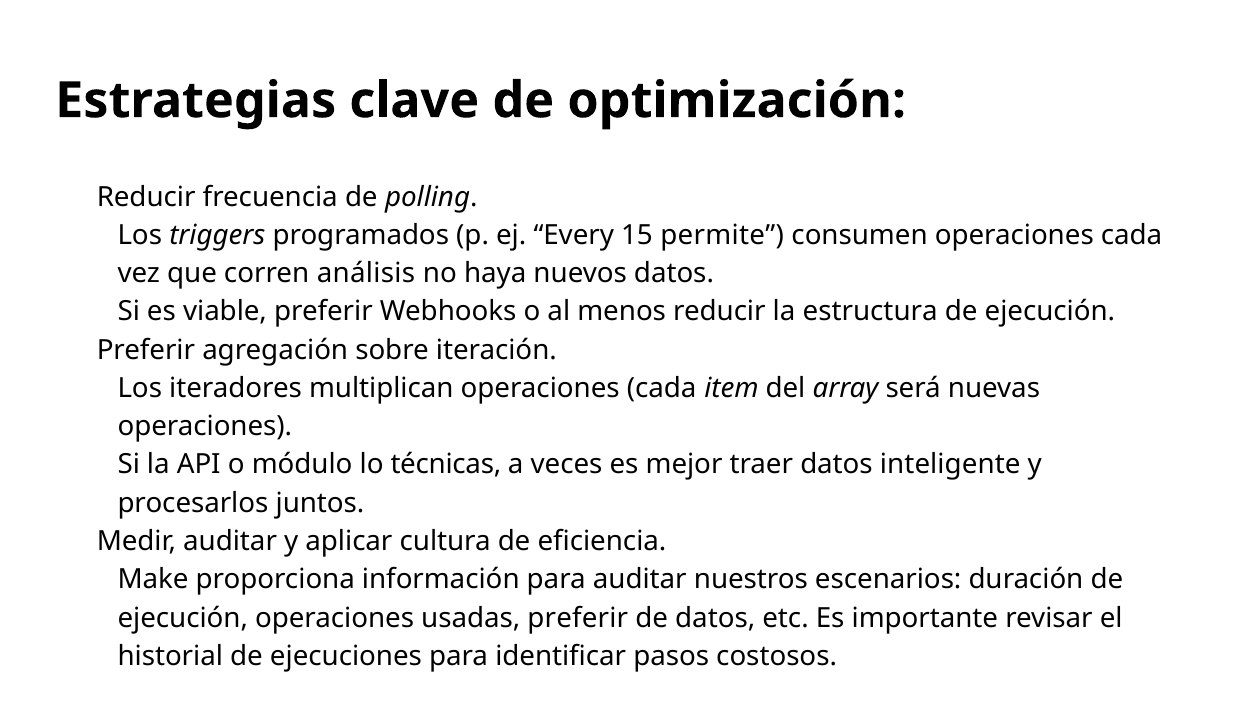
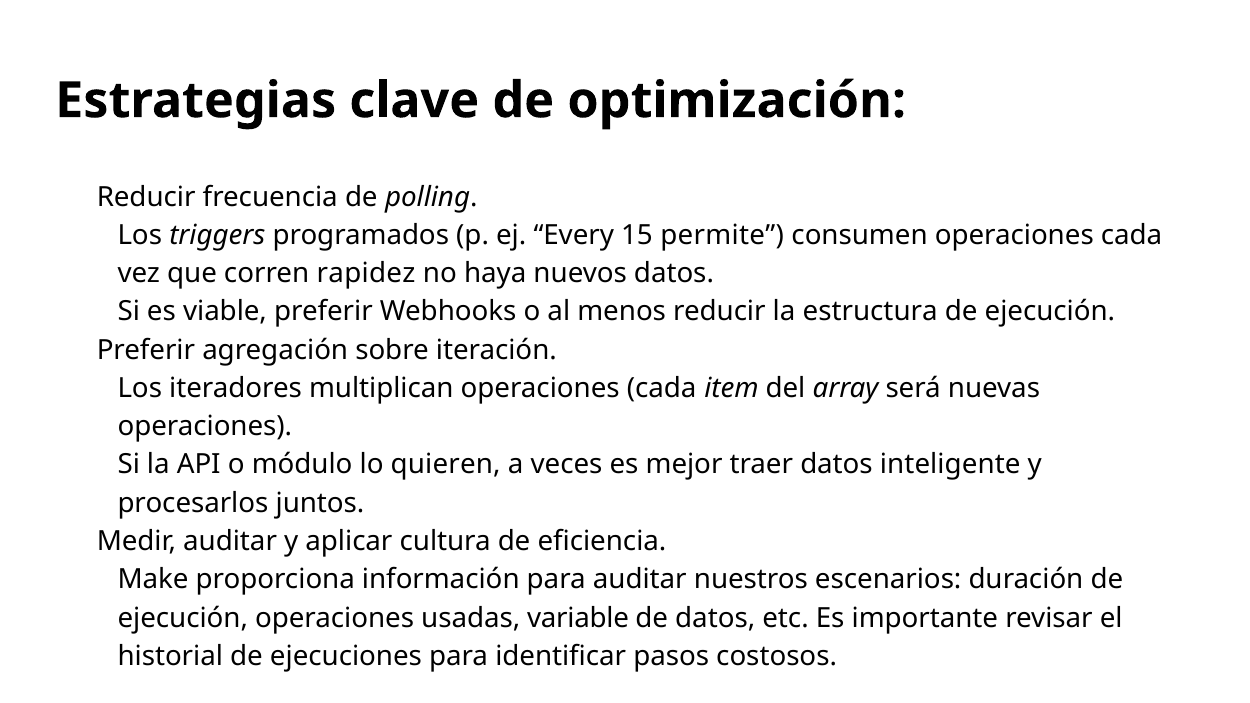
análisis: análisis -> rapidez (366, 273)
técnicas: técnicas -> quieren (446, 465)
usadas preferir: preferir -> variable (578, 618)
